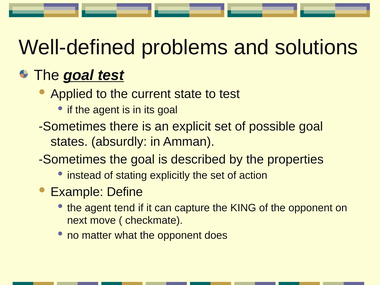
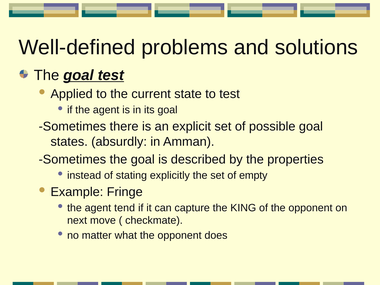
action: action -> empty (253, 175)
Define: Define -> Fringe (125, 192)
